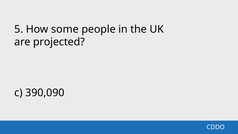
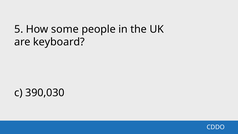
projected: projected -> keyboard (59, 42)
390,090: 390,090 -> 390,030 (45, 93)
